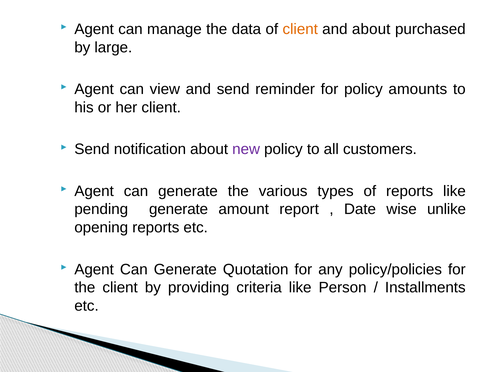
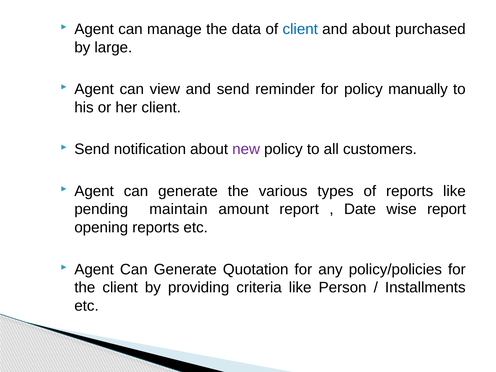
client colour: orange -> blue (300, 29)
amounts: amounts -> manually (418, 89)
pending generate: generate -> maintain (178, 209)
wise unlike: unlike -> report (447, 209)
